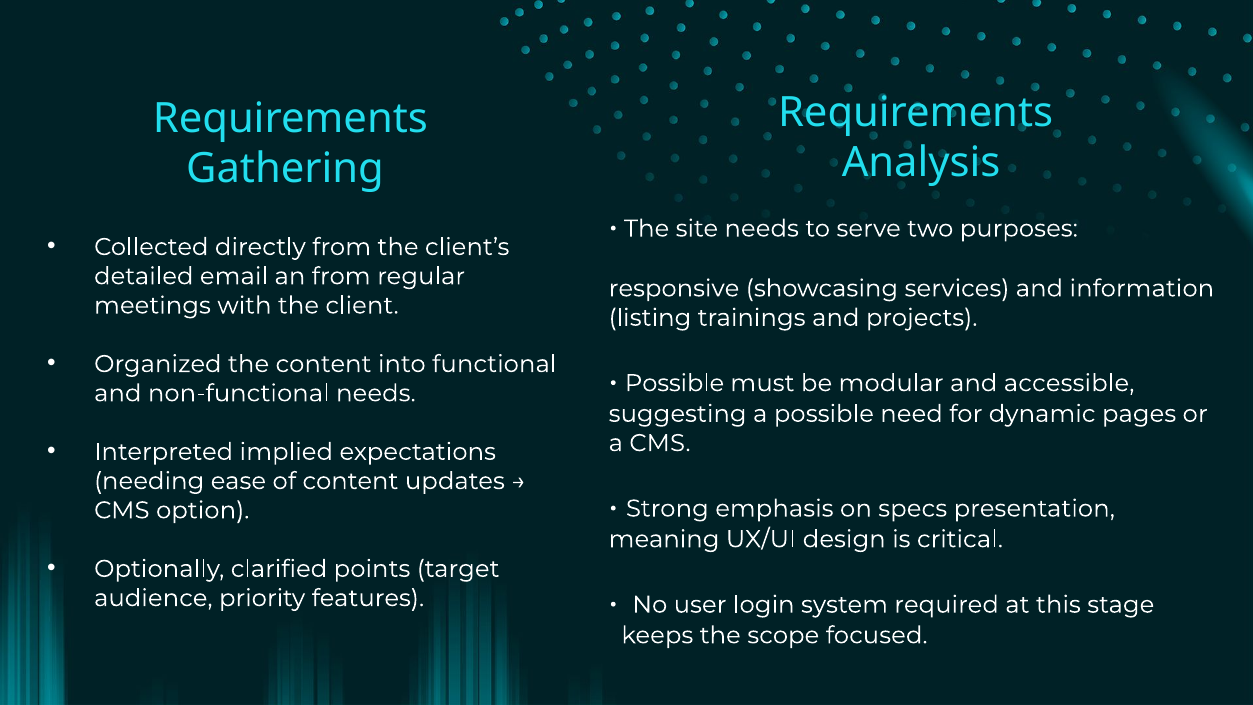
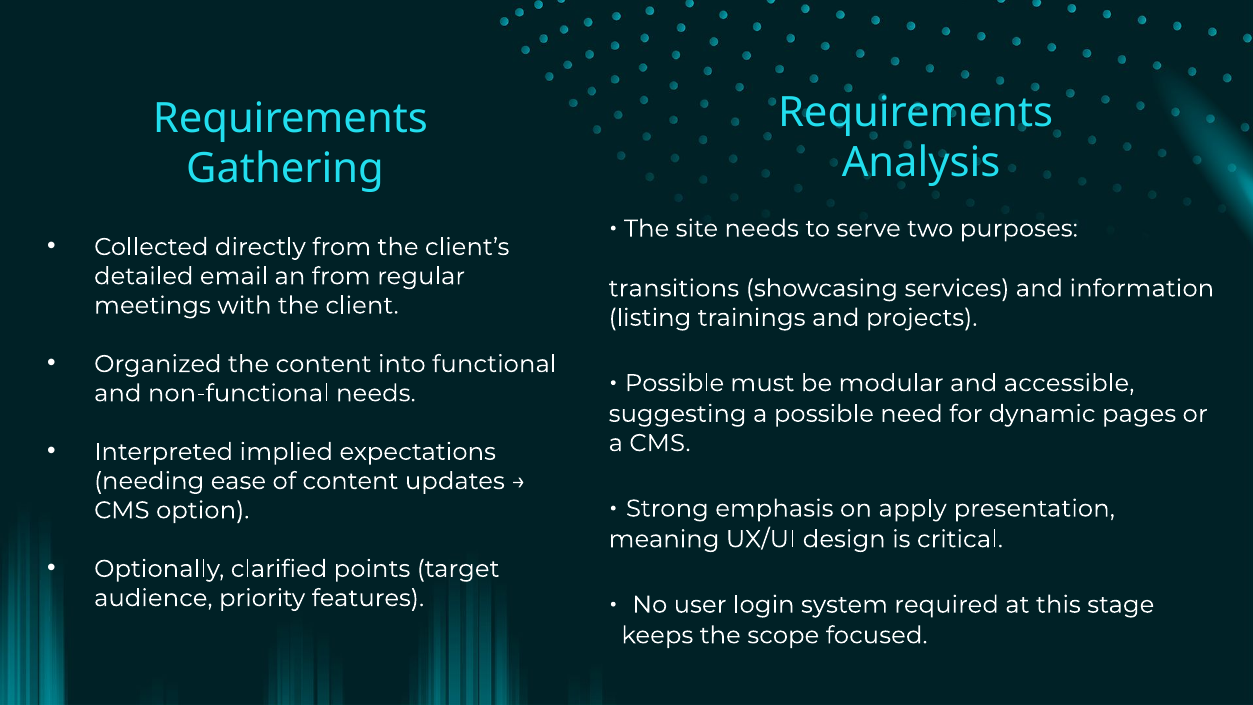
responsive: responsive -> transitions (674, 288)
specs: specs -> apply (913, 508)
